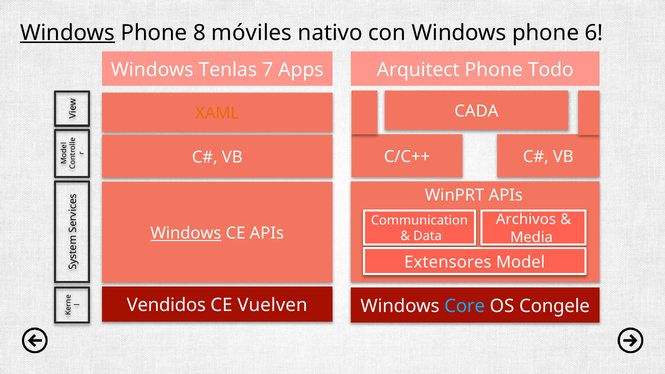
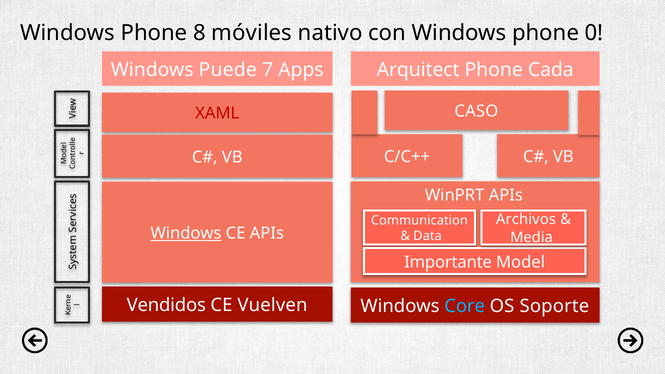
Windows underline: present -> none (68, 33)
6: 6 -> 0 (594, 33)
Tenlas: Tenlas -> Puede (228, 70)
Todo: Todo -> Cada (551, 70)
CADA: CADA -> CASO (476, 111)
XAML colour: orange -> red (217, 114)
Extensores: Extensores -> Importante (448, 262)
Congele: Congele -> Soporte (554, 306)
